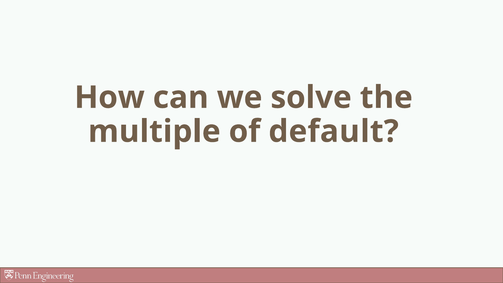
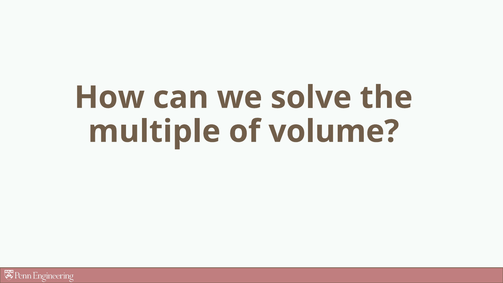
default: default -> volume (334, 131)
